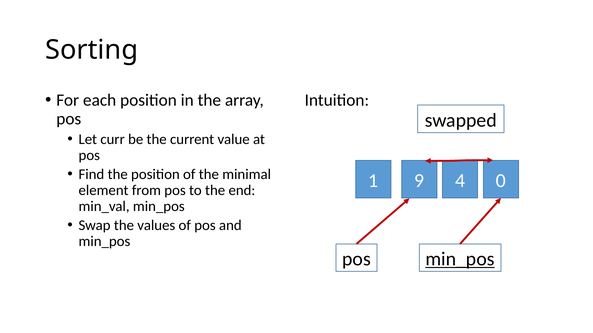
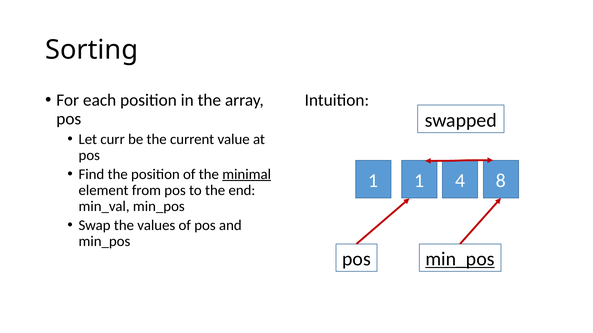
minimal underline: none -> present (247, 174)
1 9: 9 -> 1 (419, 181)
0: 0 -> 8 (501, 181)
